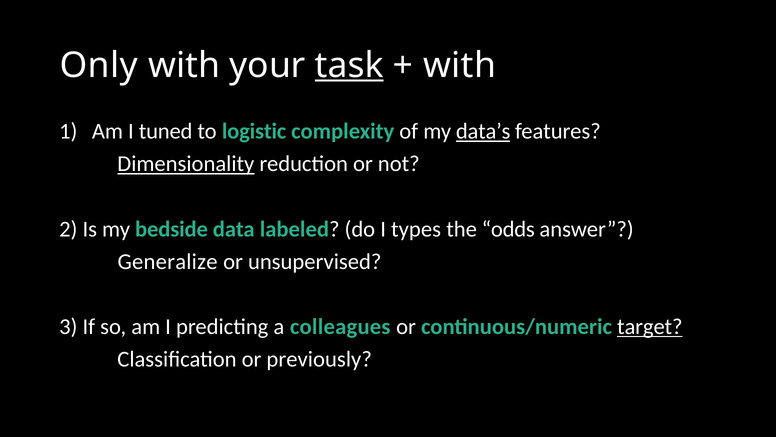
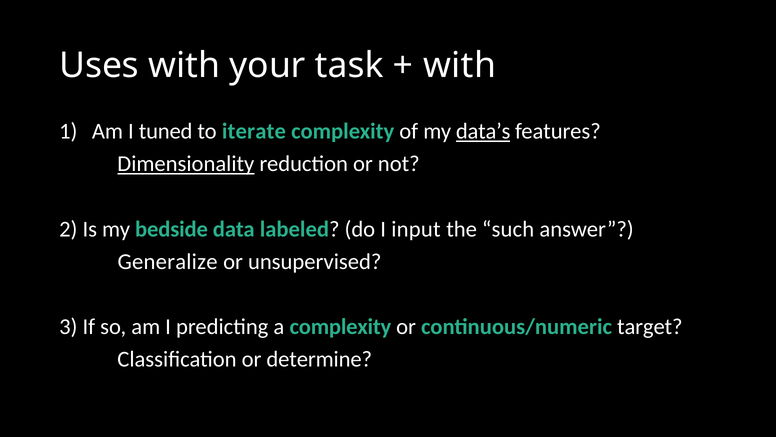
Only: Only -> Uses (99, 65)
task underline: present -> none (349, 65)
logistic: logistic -> iterate (254, 131)
types: types -> input (416, 229)
odds: odds -> such (508, 229)
a colleagues: colleagues -> complexity (340, 326)
target underline: present -> none (650, 326)
previously: previously -> determine (319, 359)
